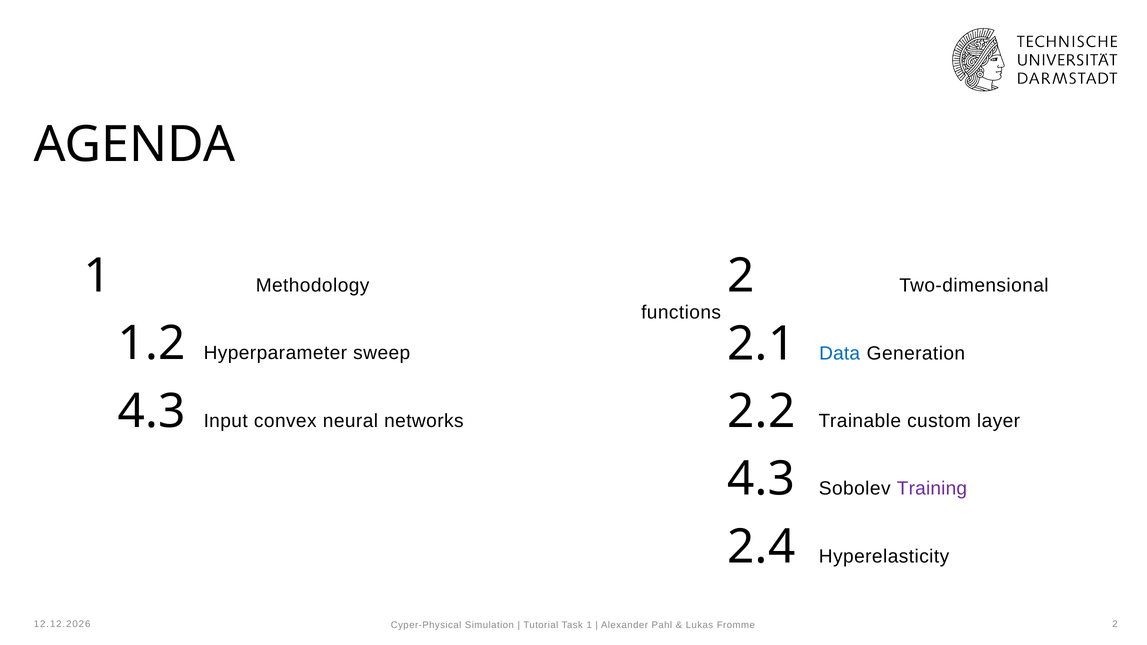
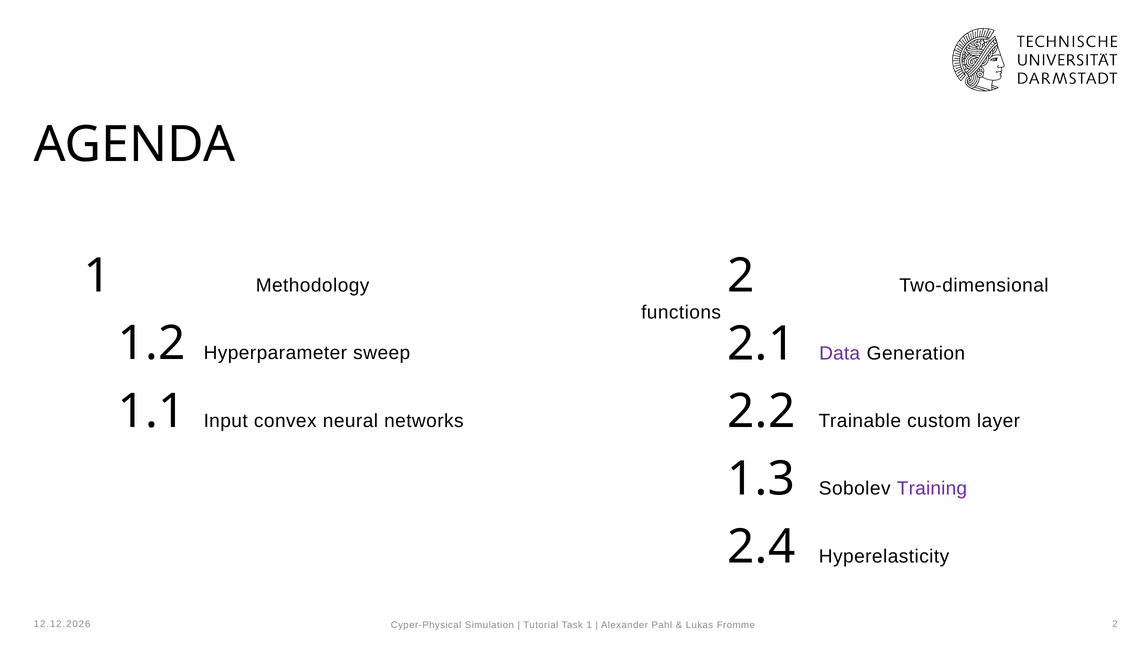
Data colour: blue -> purple (840, 353)
4.3: 4.3 -> 1.1 (152, 412)
4.3: 4.3 -> 1.3 (761, 479)
